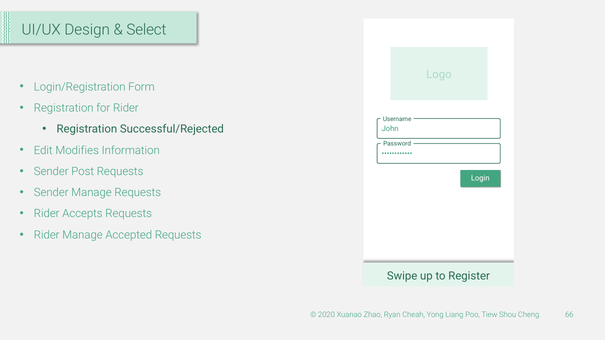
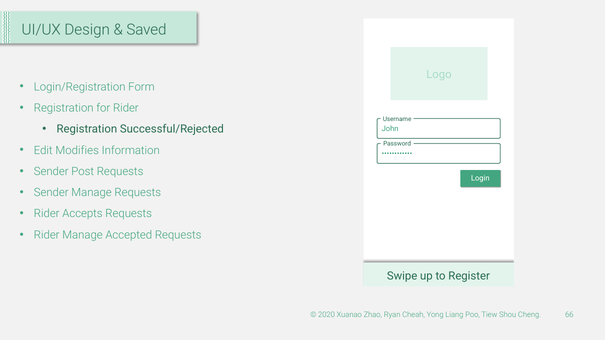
Select: Select -> Saved (146, 30)
